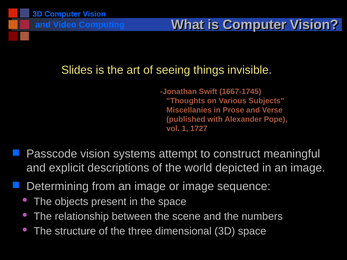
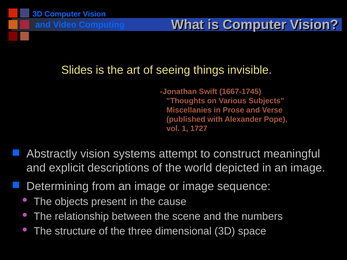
Passcode: Passcode -> Abstractly (52, 154)
the space: space -> cause (172, 202)
